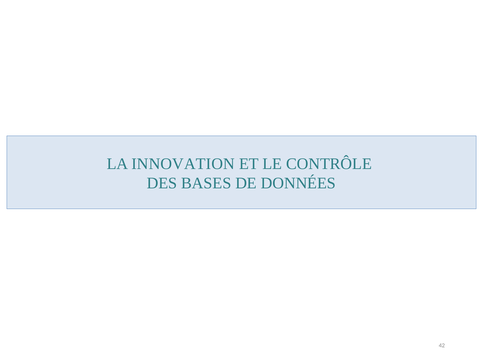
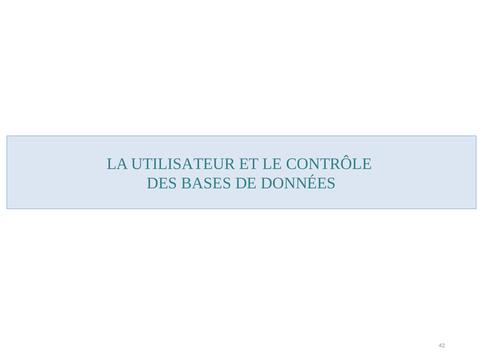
INNOVATION: INNOVATION -> UTILISATEUR (183, 164)
